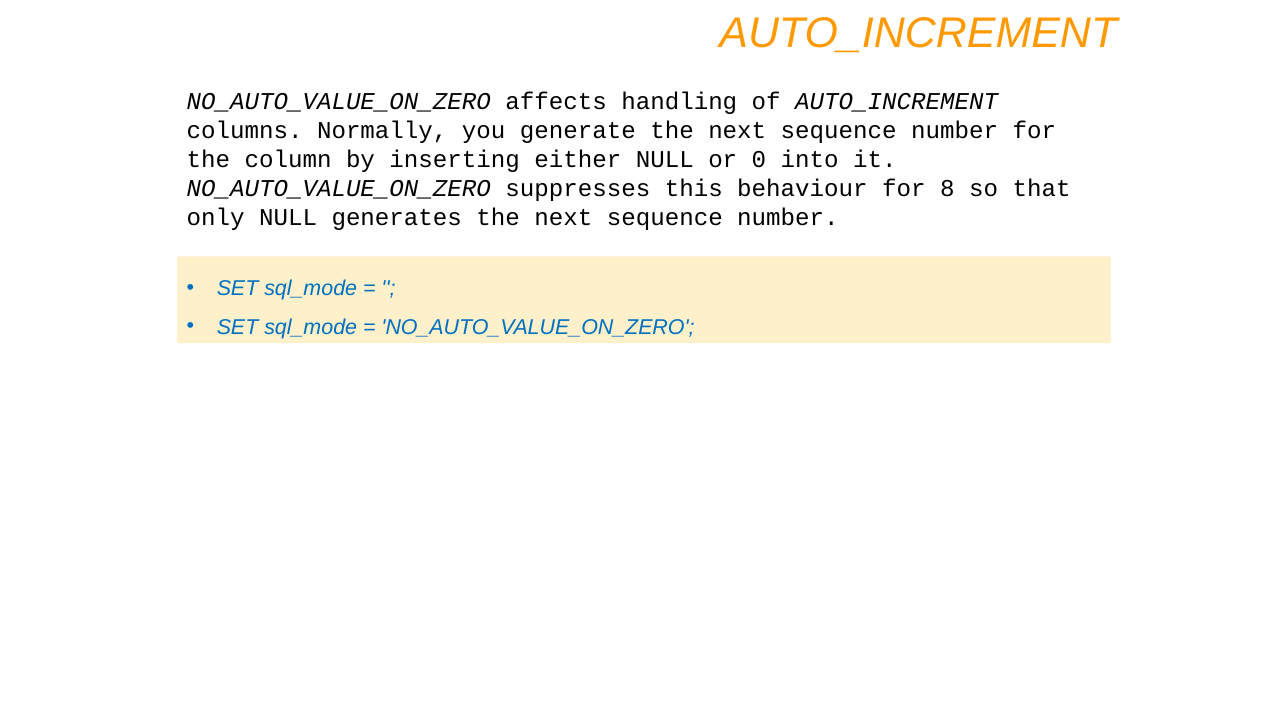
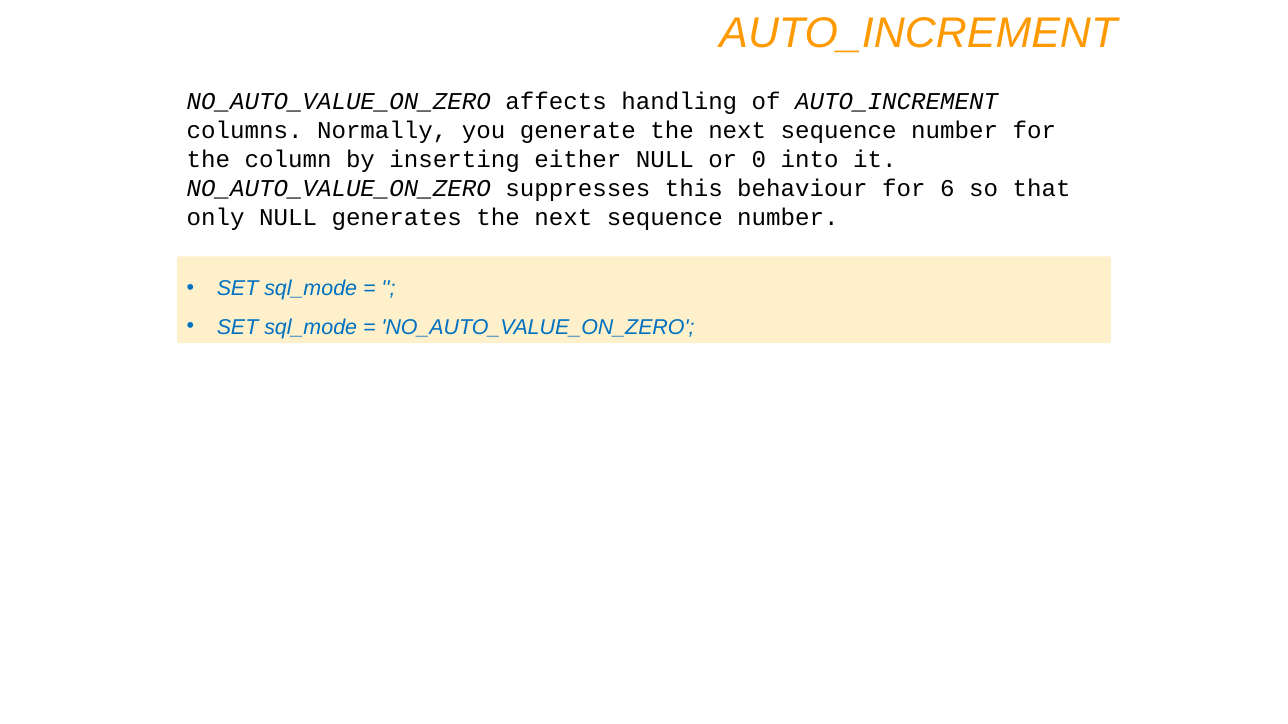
8: 8 -> 6 (947, 188)
